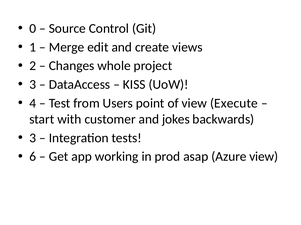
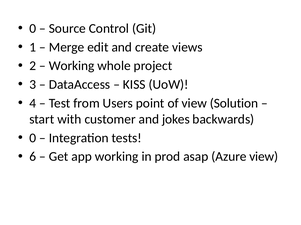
Changes: Changes -> Working (72, 66)
Execute: Execute -> Solution (234, 104)
3: 3 -> 0 (33, 138)
